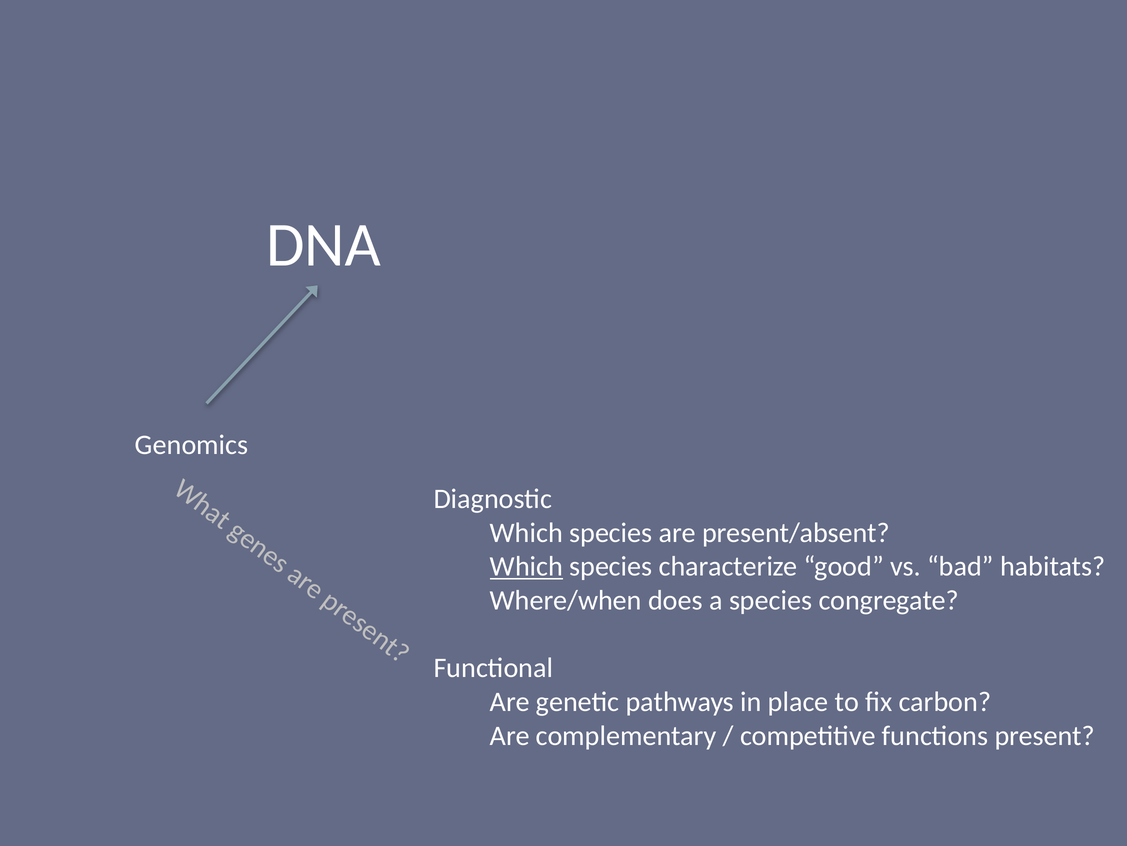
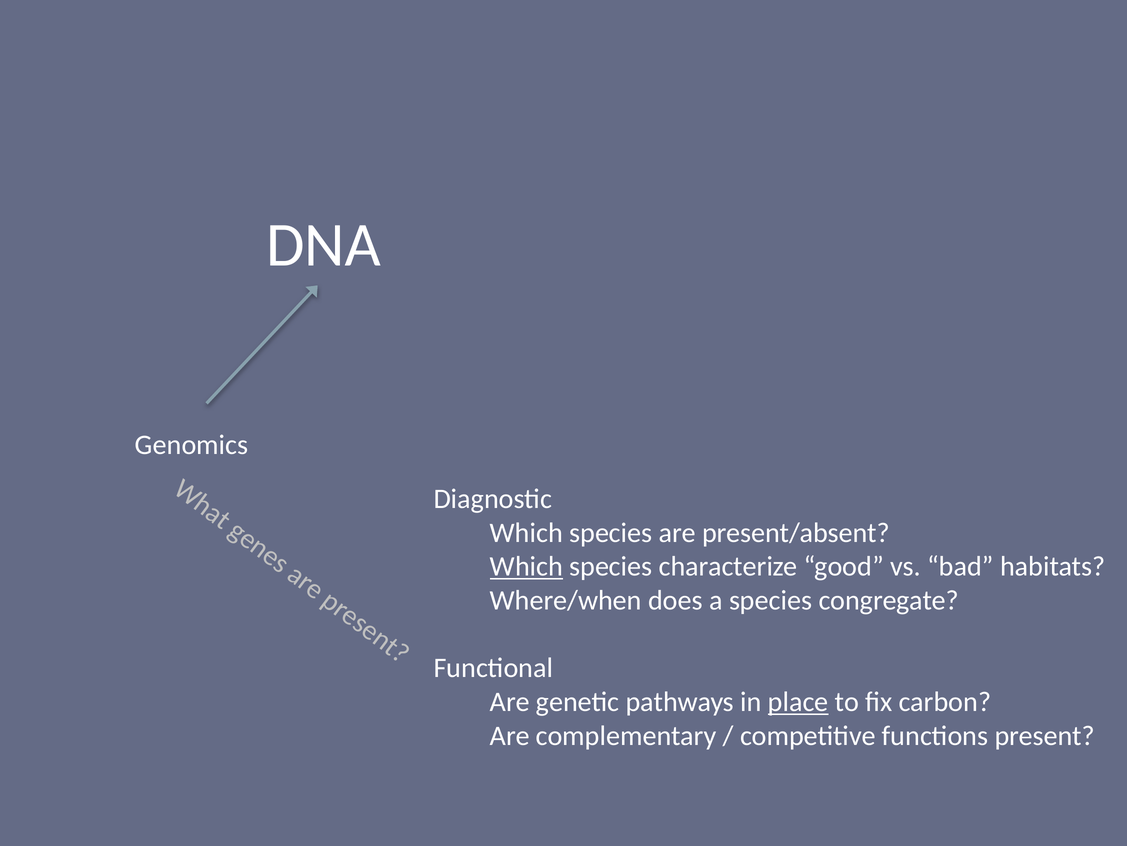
place underline: none -> present (798, 701)
